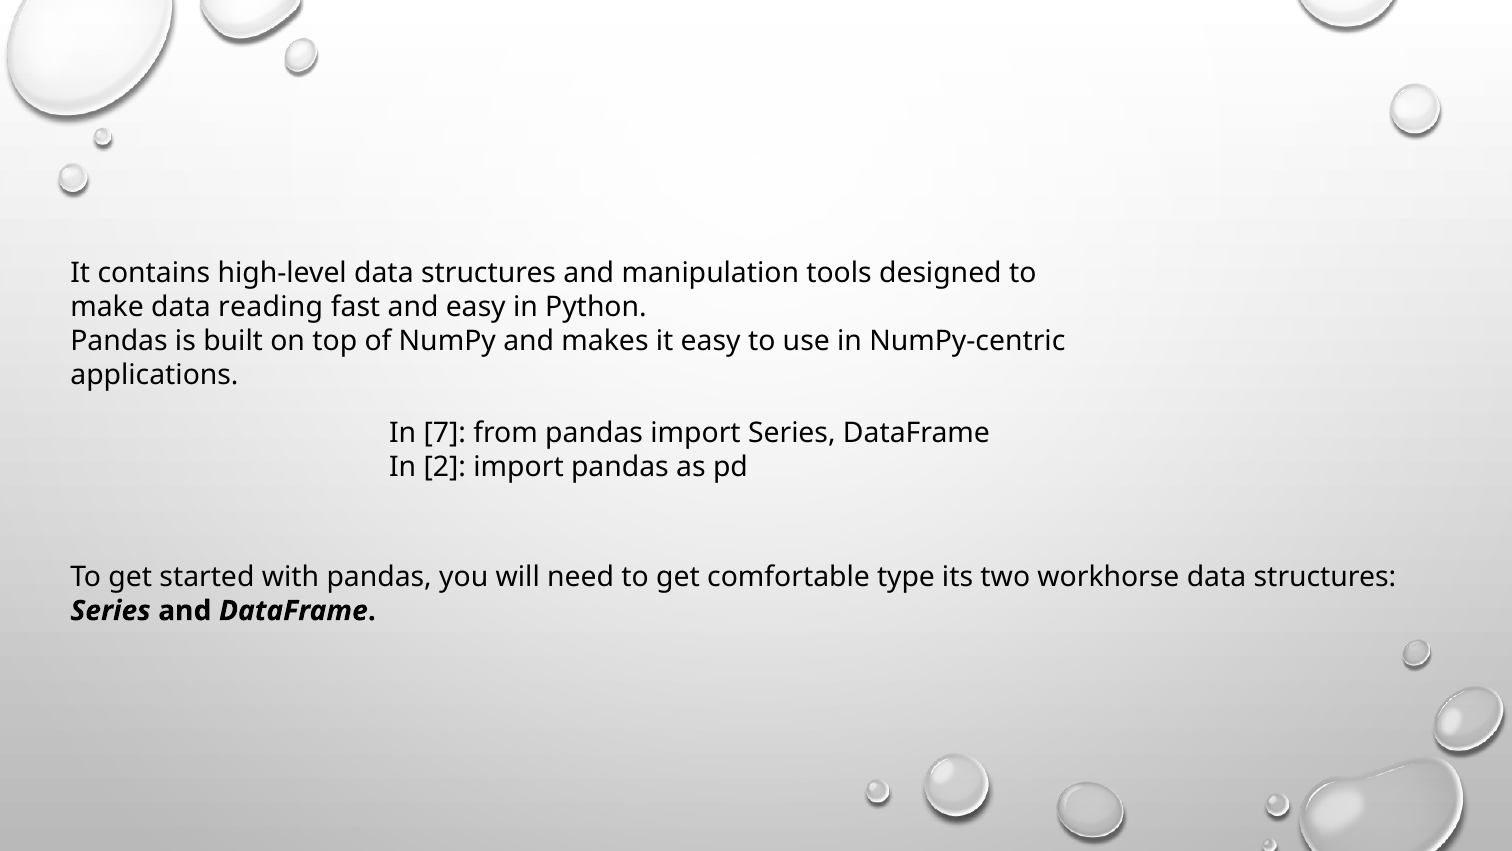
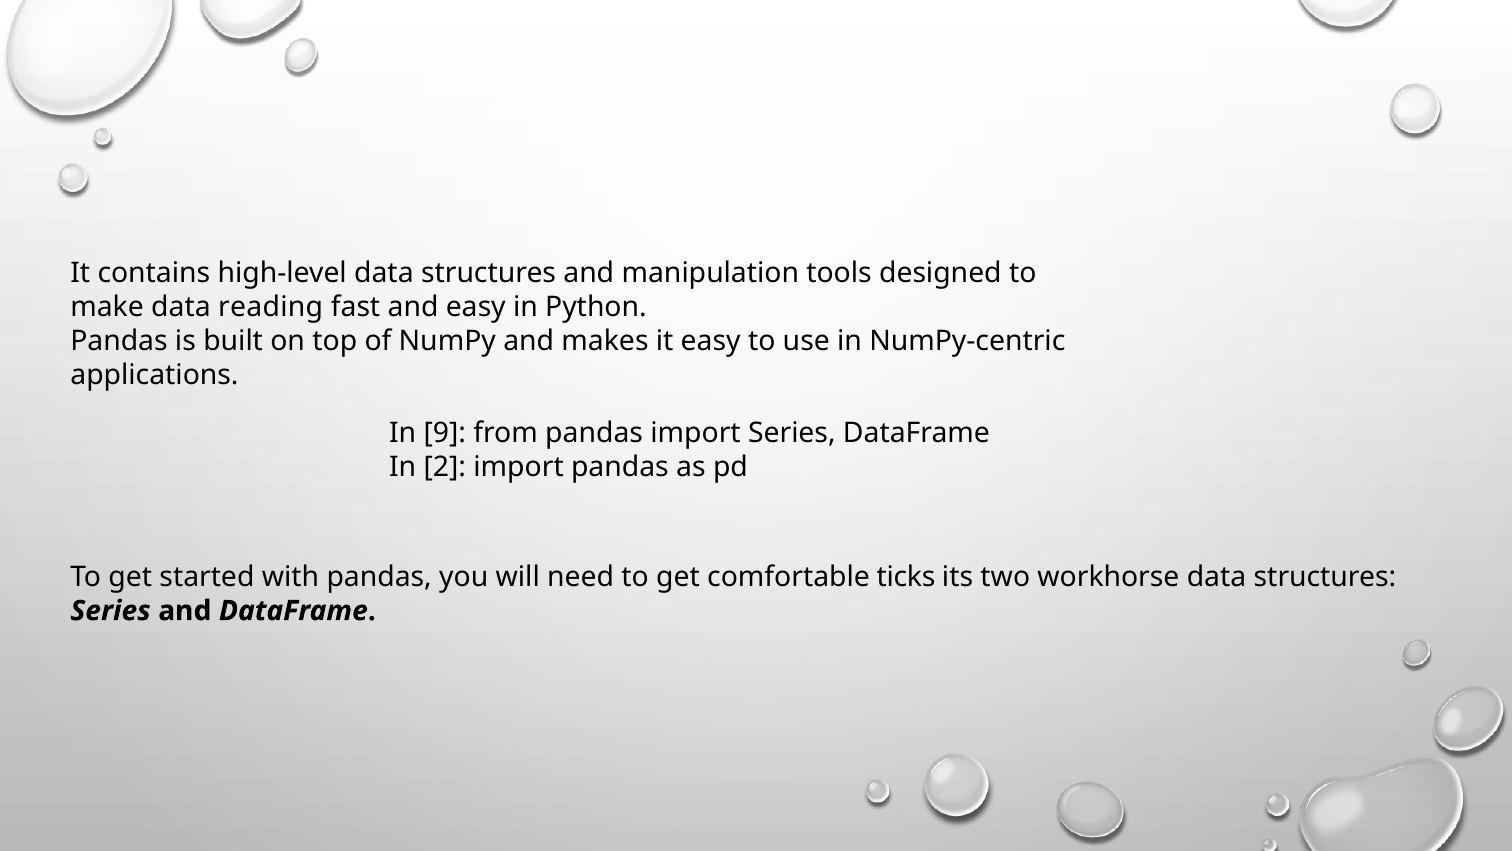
7: 7 -> 9 (445, 432)
type: type -> ticks (906, 576)
